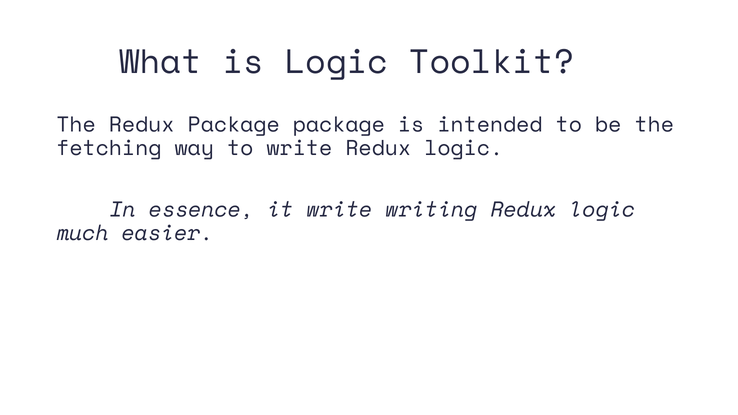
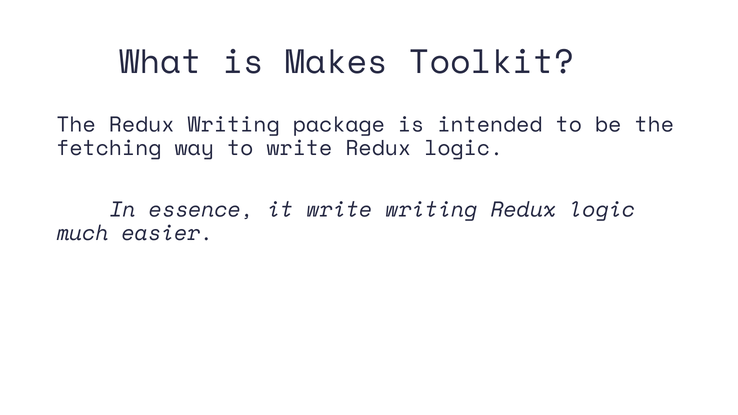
is Logic: Logic -> Makes (336, 62)
Redux Package: Package -> Writing (234, 125)
